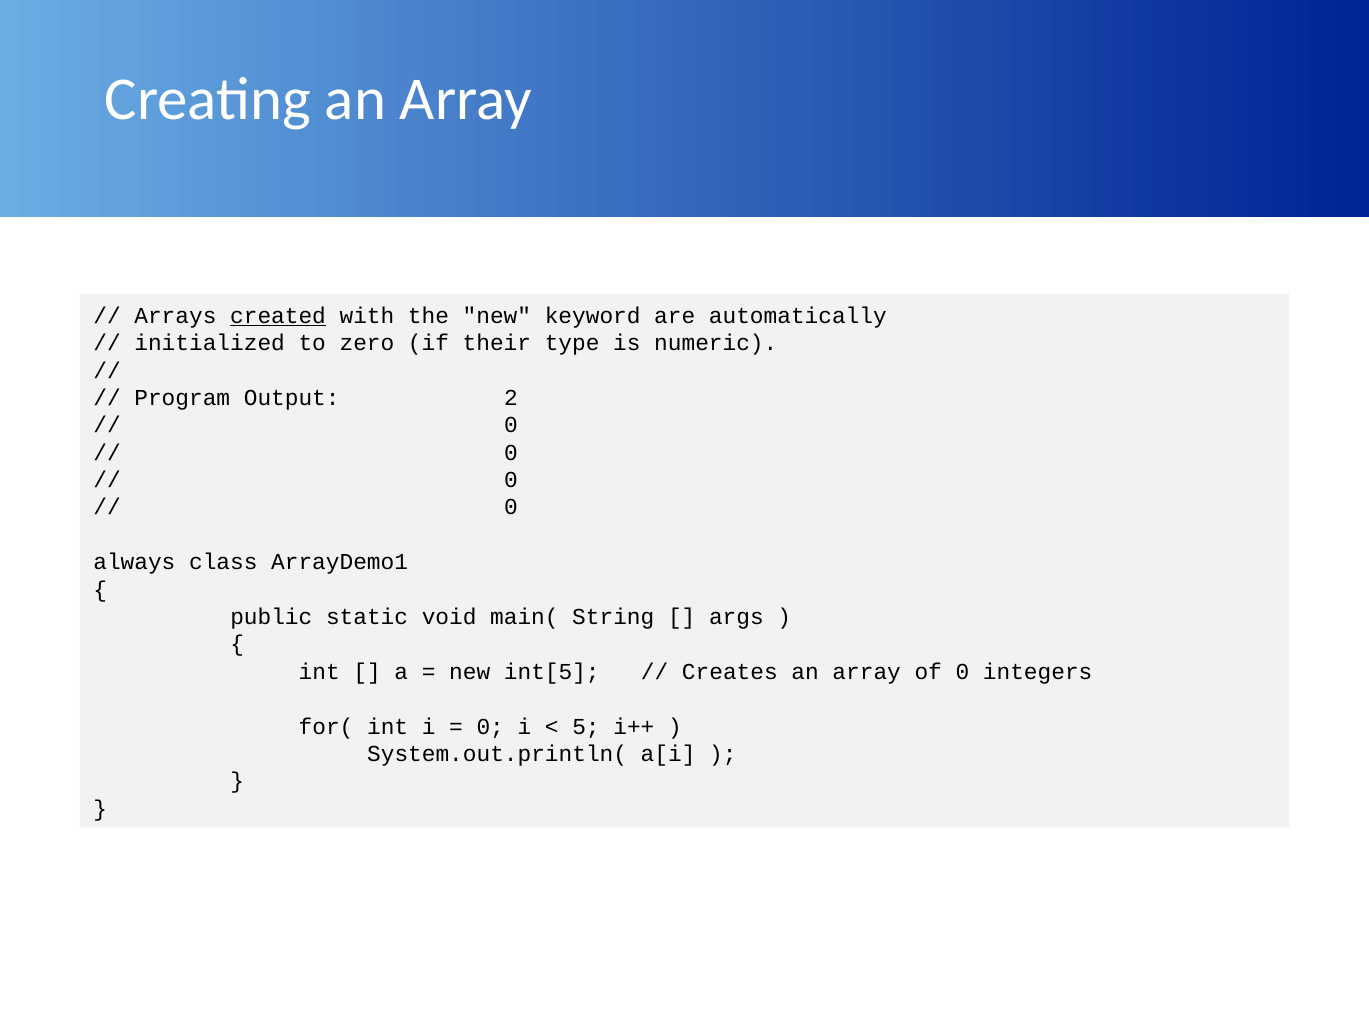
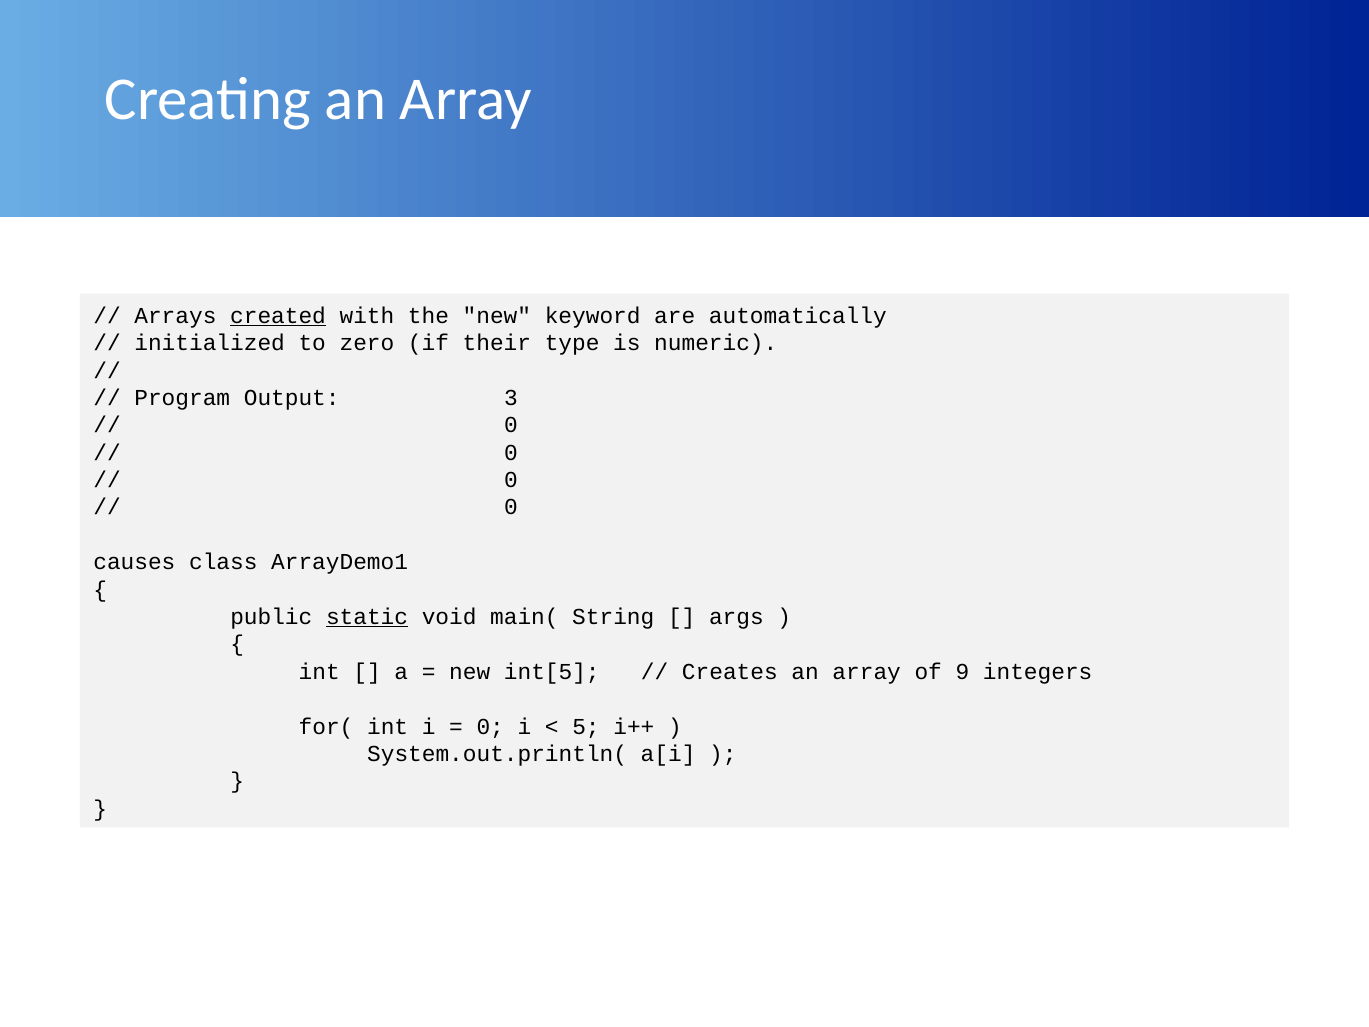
2: 2 -> 3 (511, 398)
always: always -> causes (134, 562)
static underline: none -> present (367, 617)
of 0: 0 -> 9 (962, 672)
